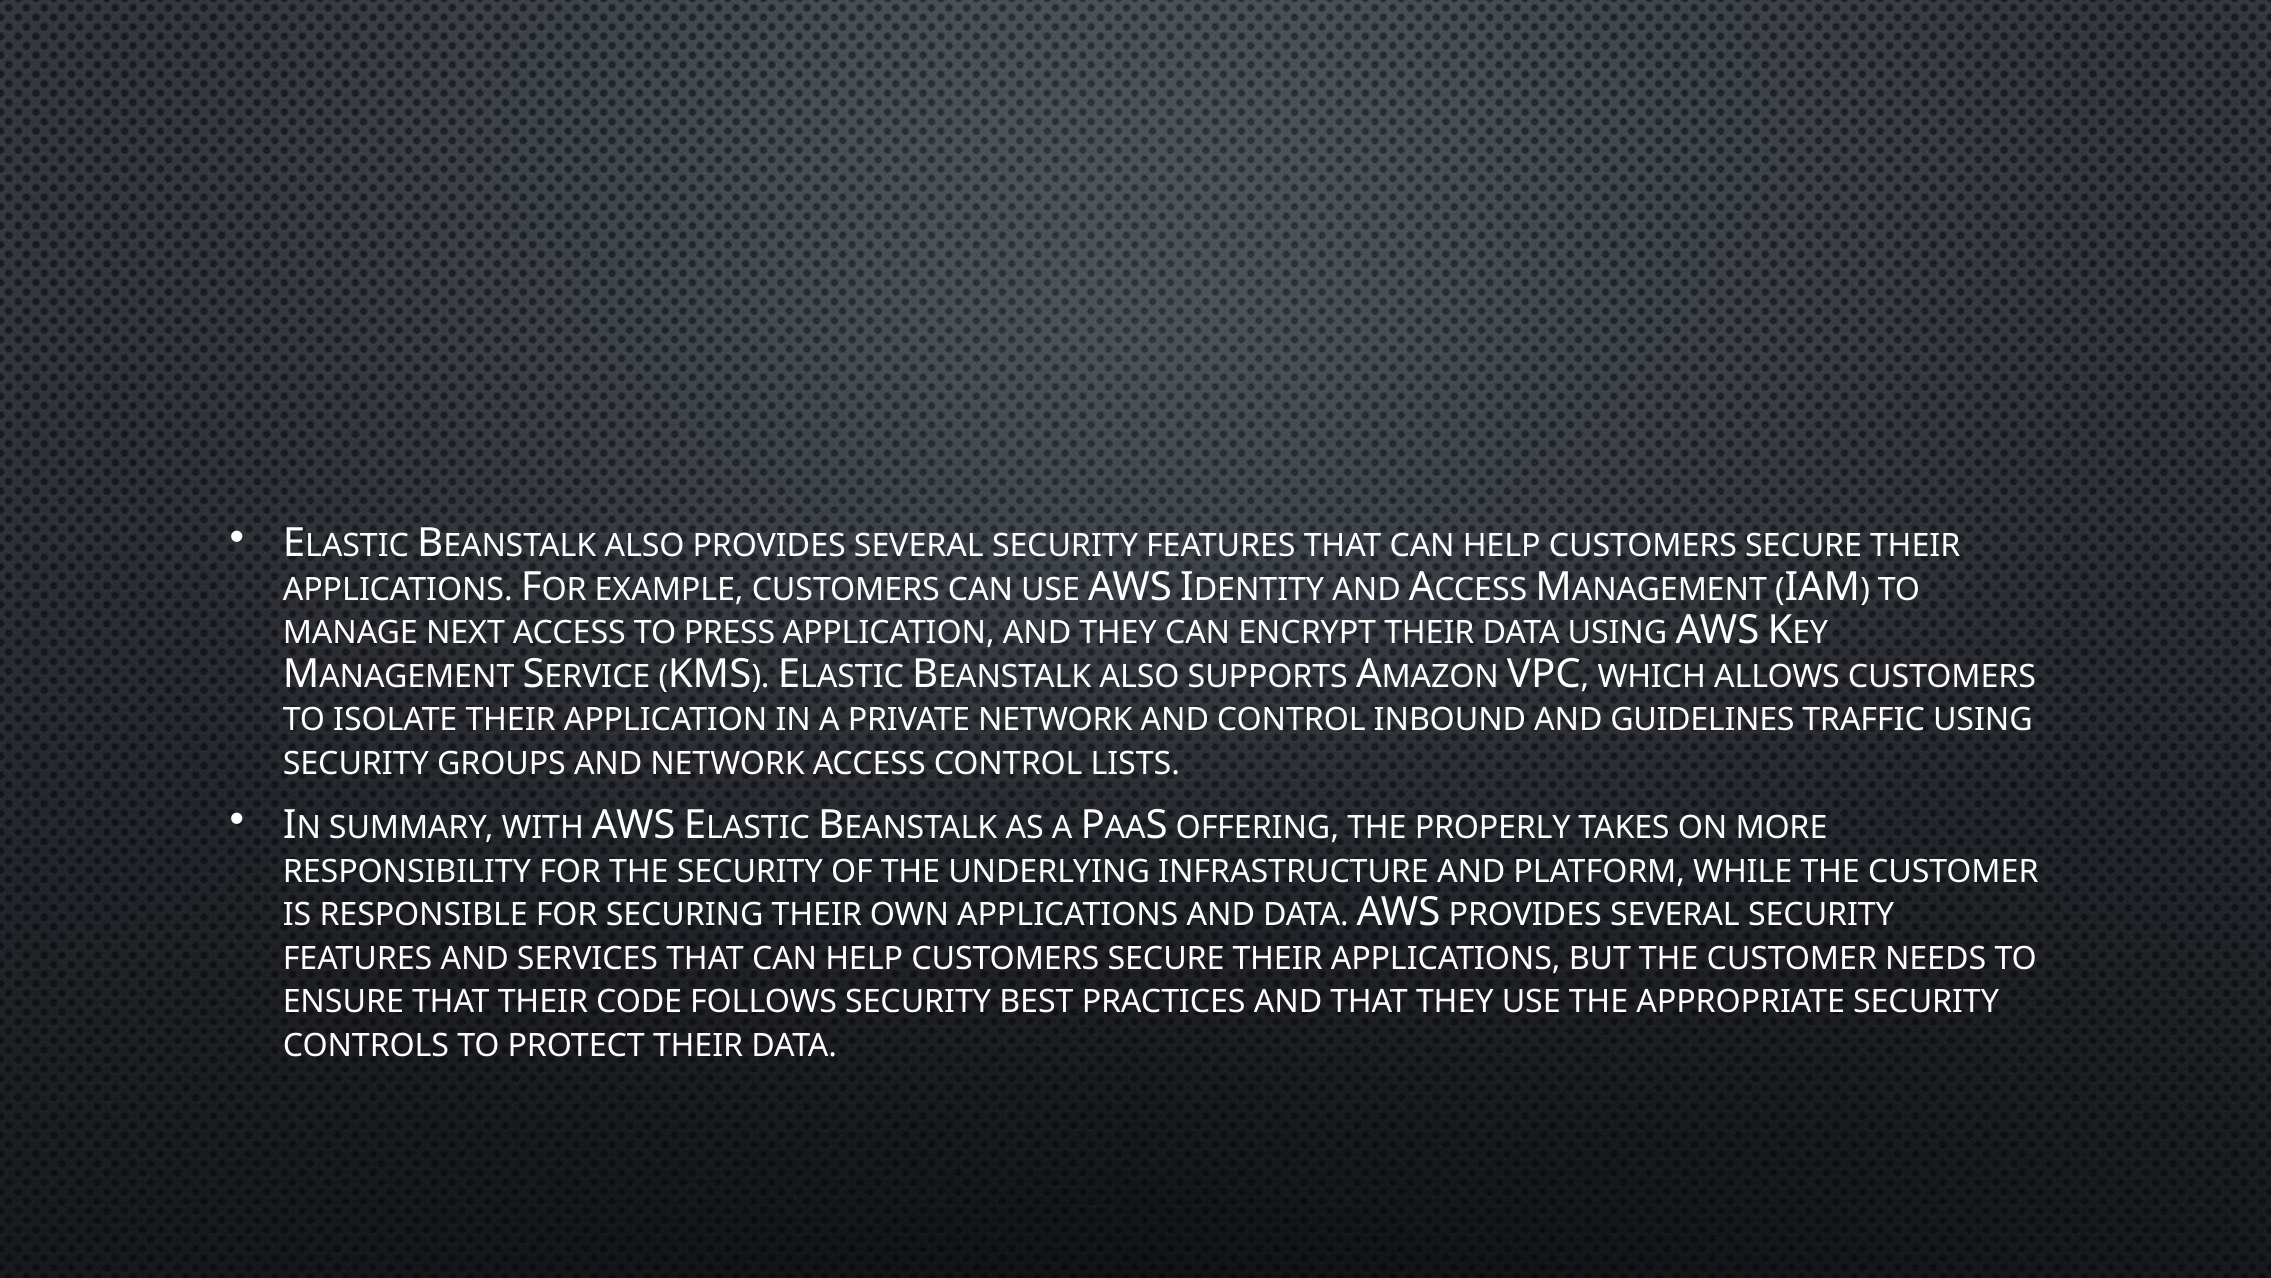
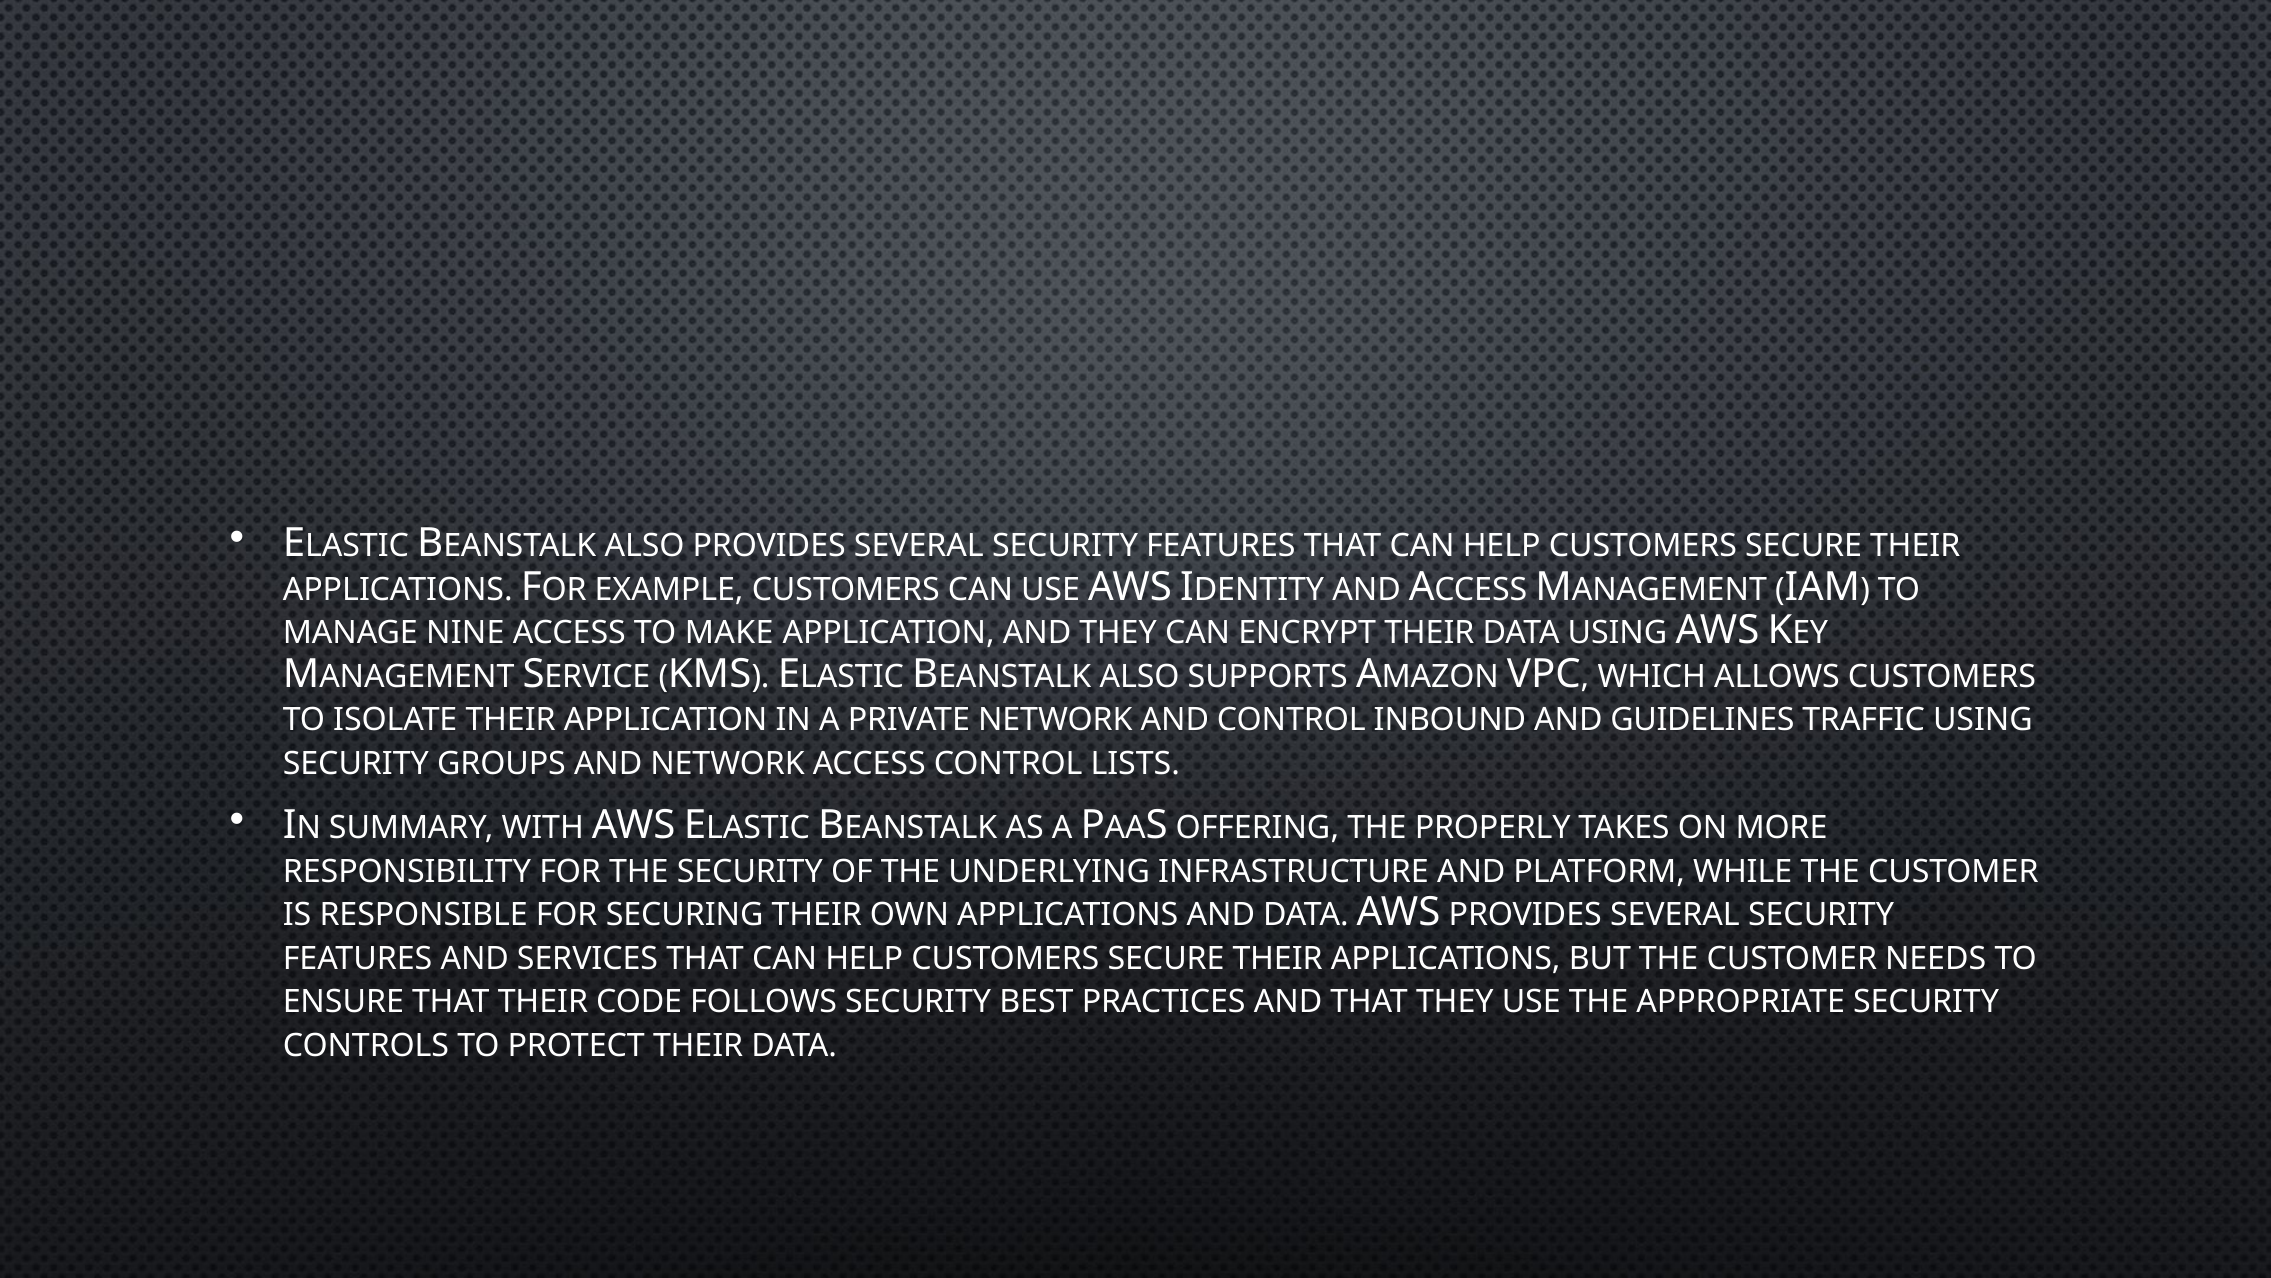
NEXT: NEXT -> NINE (465, 633)
PRESS: PRESS -> MAKE (729, 633)
